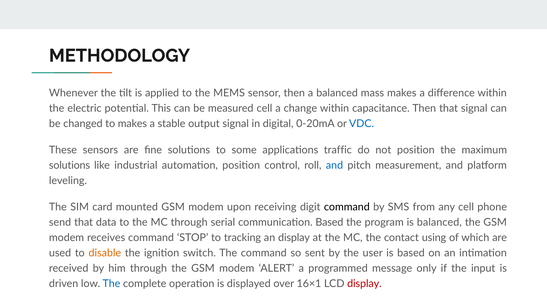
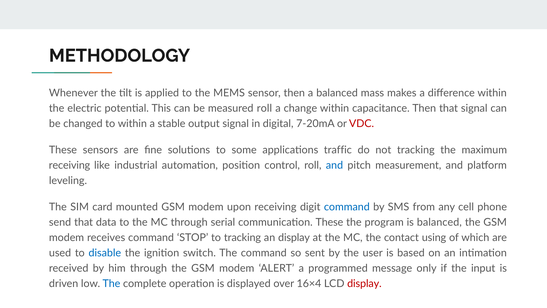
measured cell: cell -> roll (264, 108)
to makes: makes -> within (132, 124)
0-20mA: 0-20mA -> 7-20mA (315, 124)
VDC colour: blue -> red (362, 124)
not position: position -> tracking (416, 150)
solutions: solutions -> receiving (69, 165)
command colour: black -> blue (347, 207)
communication Based: Based -> These (329, 222)
disable colour: orange -> blue (105, 253)
16×1: 16×1 -> 16×4 (309, 283)
